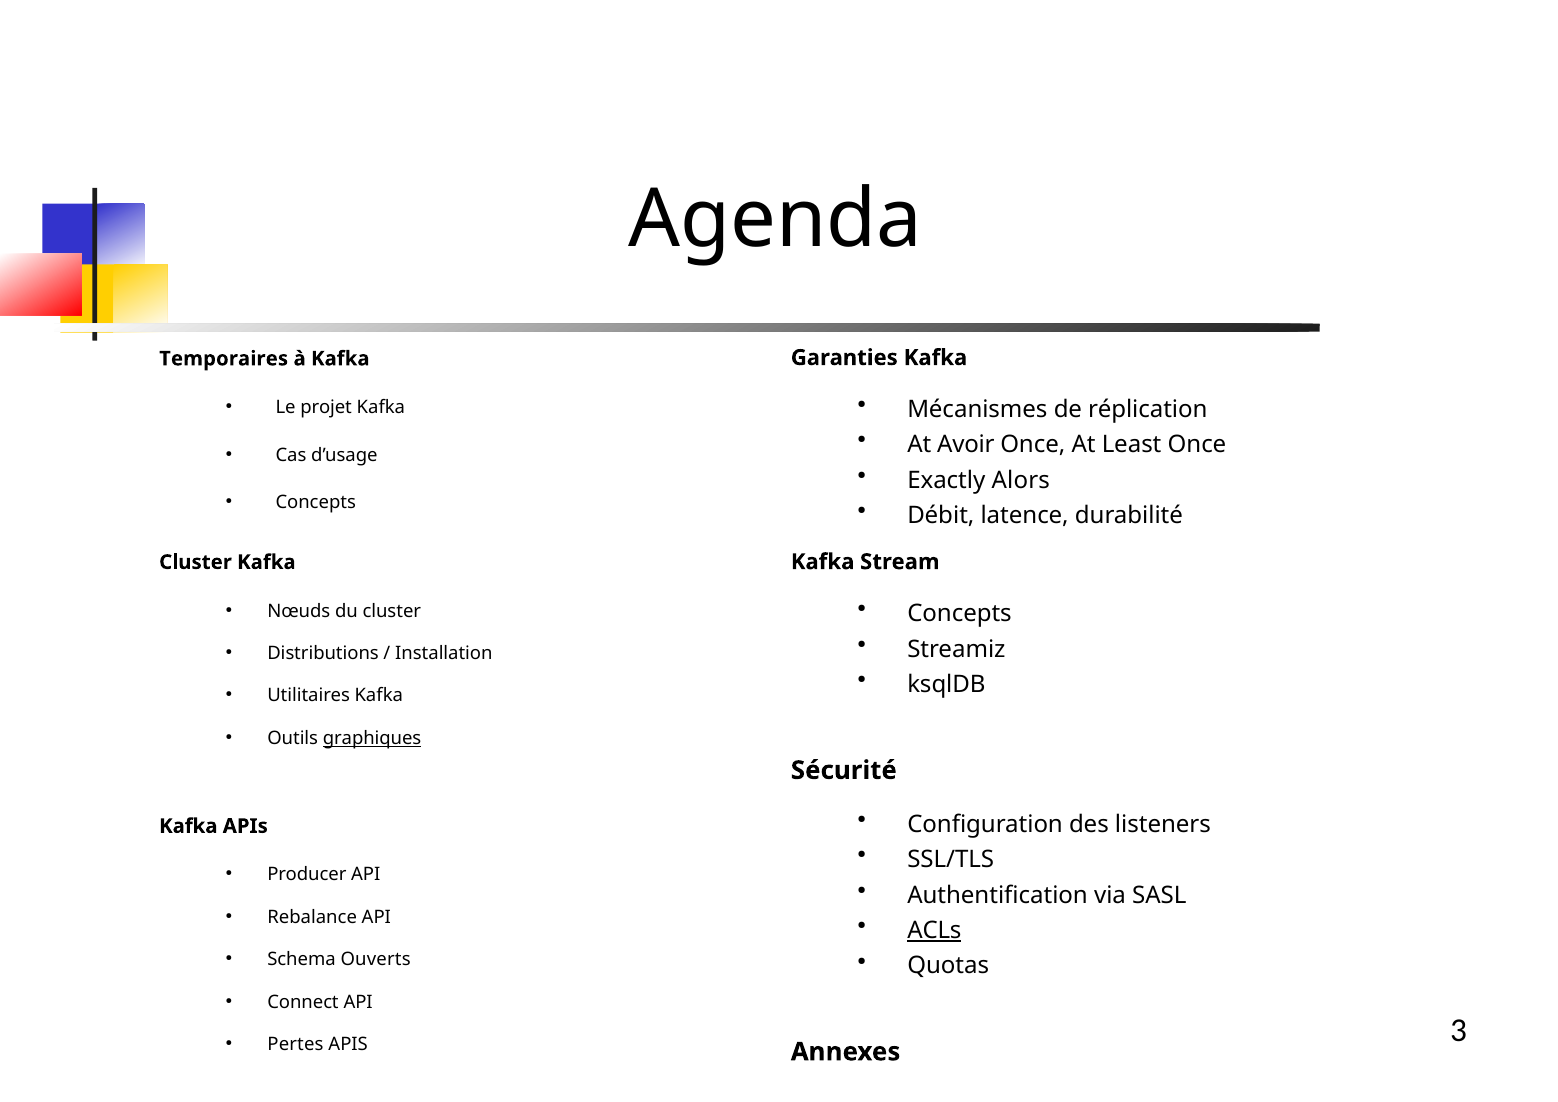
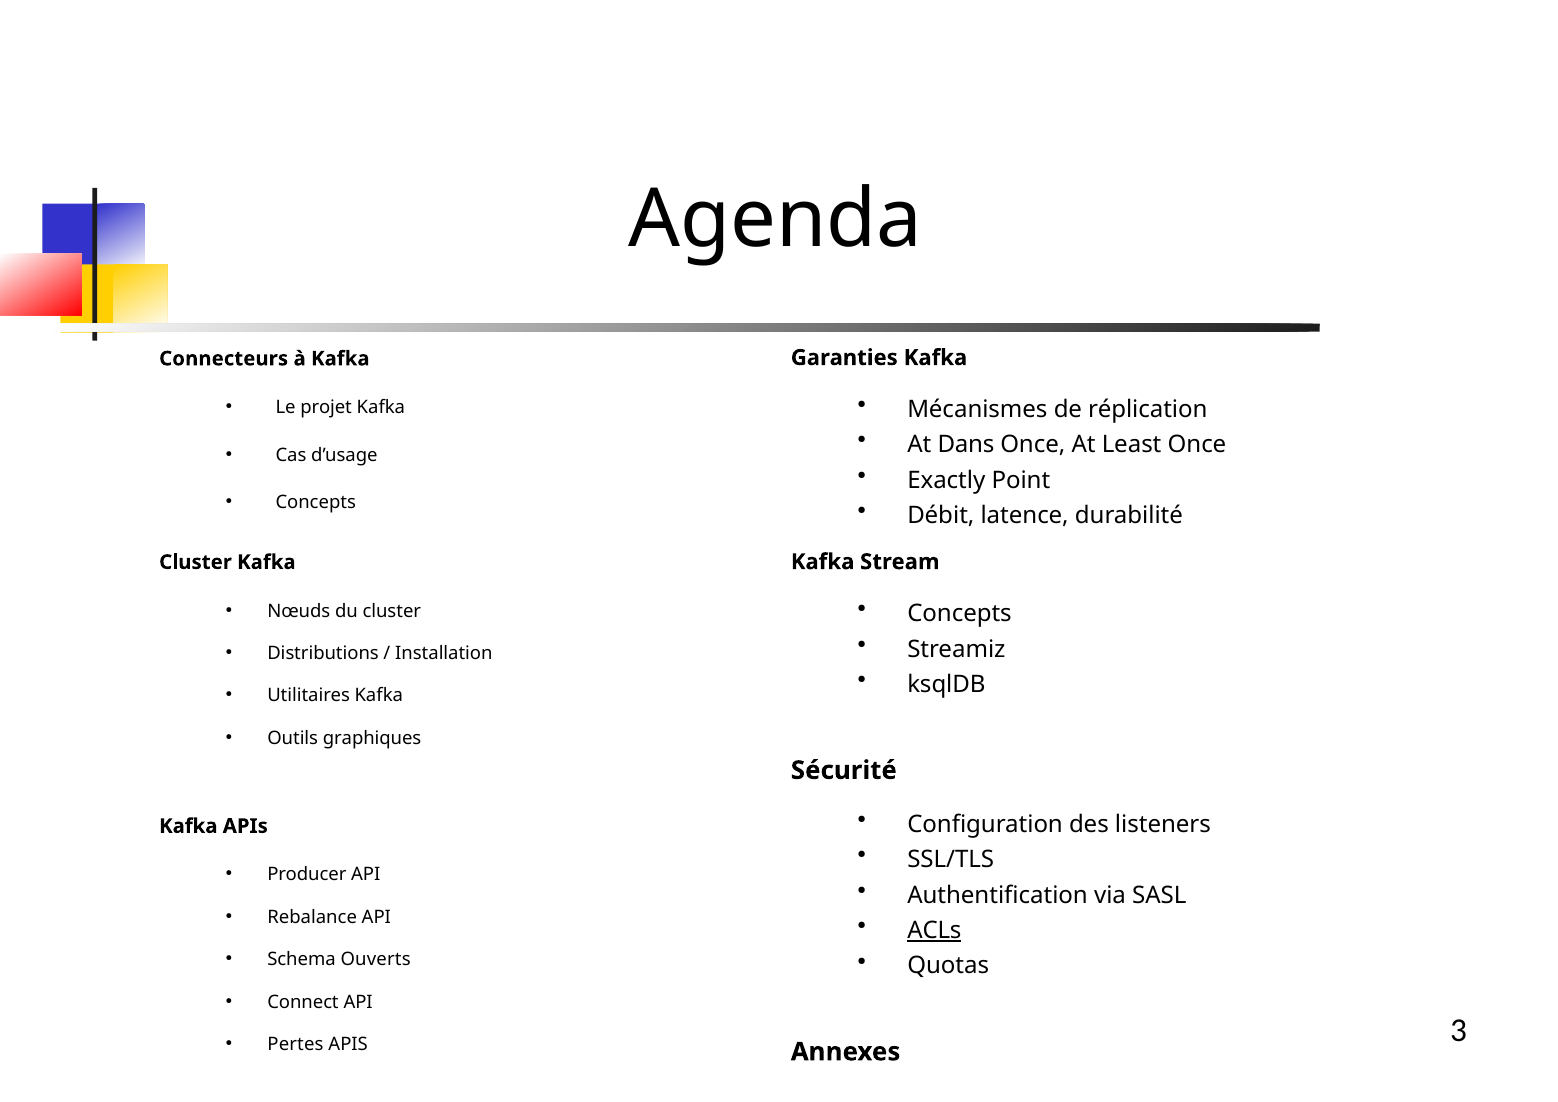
Temporaires: Temporaires -> Connecteurs (224, 359)
Avoir: Avoir -> Dans (966, 445)
Alors: Alors -> Point (1021, 480)
graphiques underline: present -> none (372, 738)
